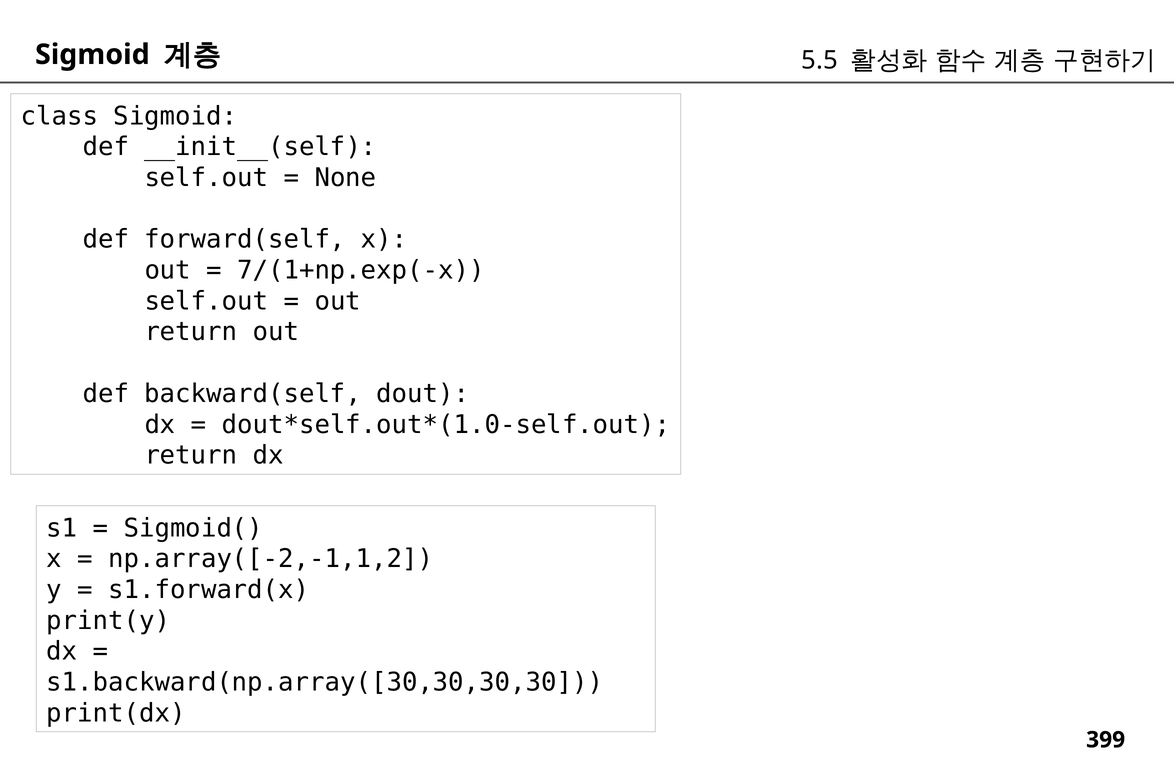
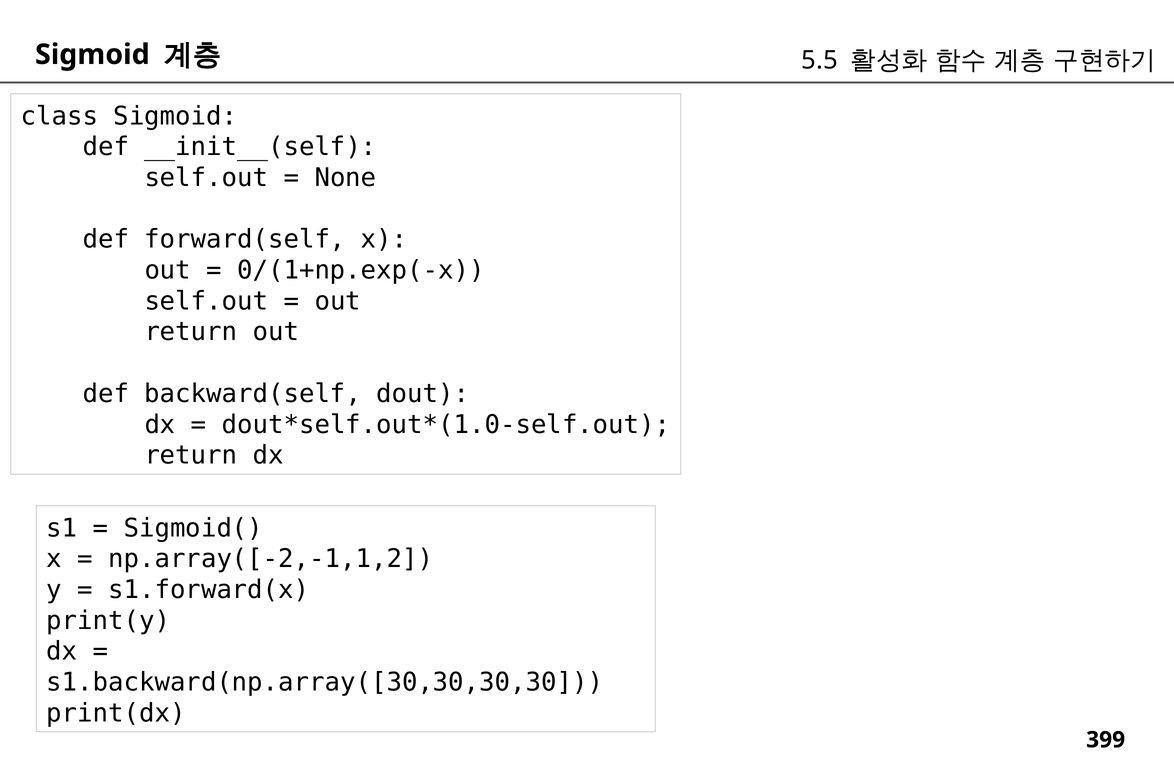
7/(1+np.exp(-x: 7/(1+np.exp(-x -> 0/(1+np.exp(-x (361, 270)
